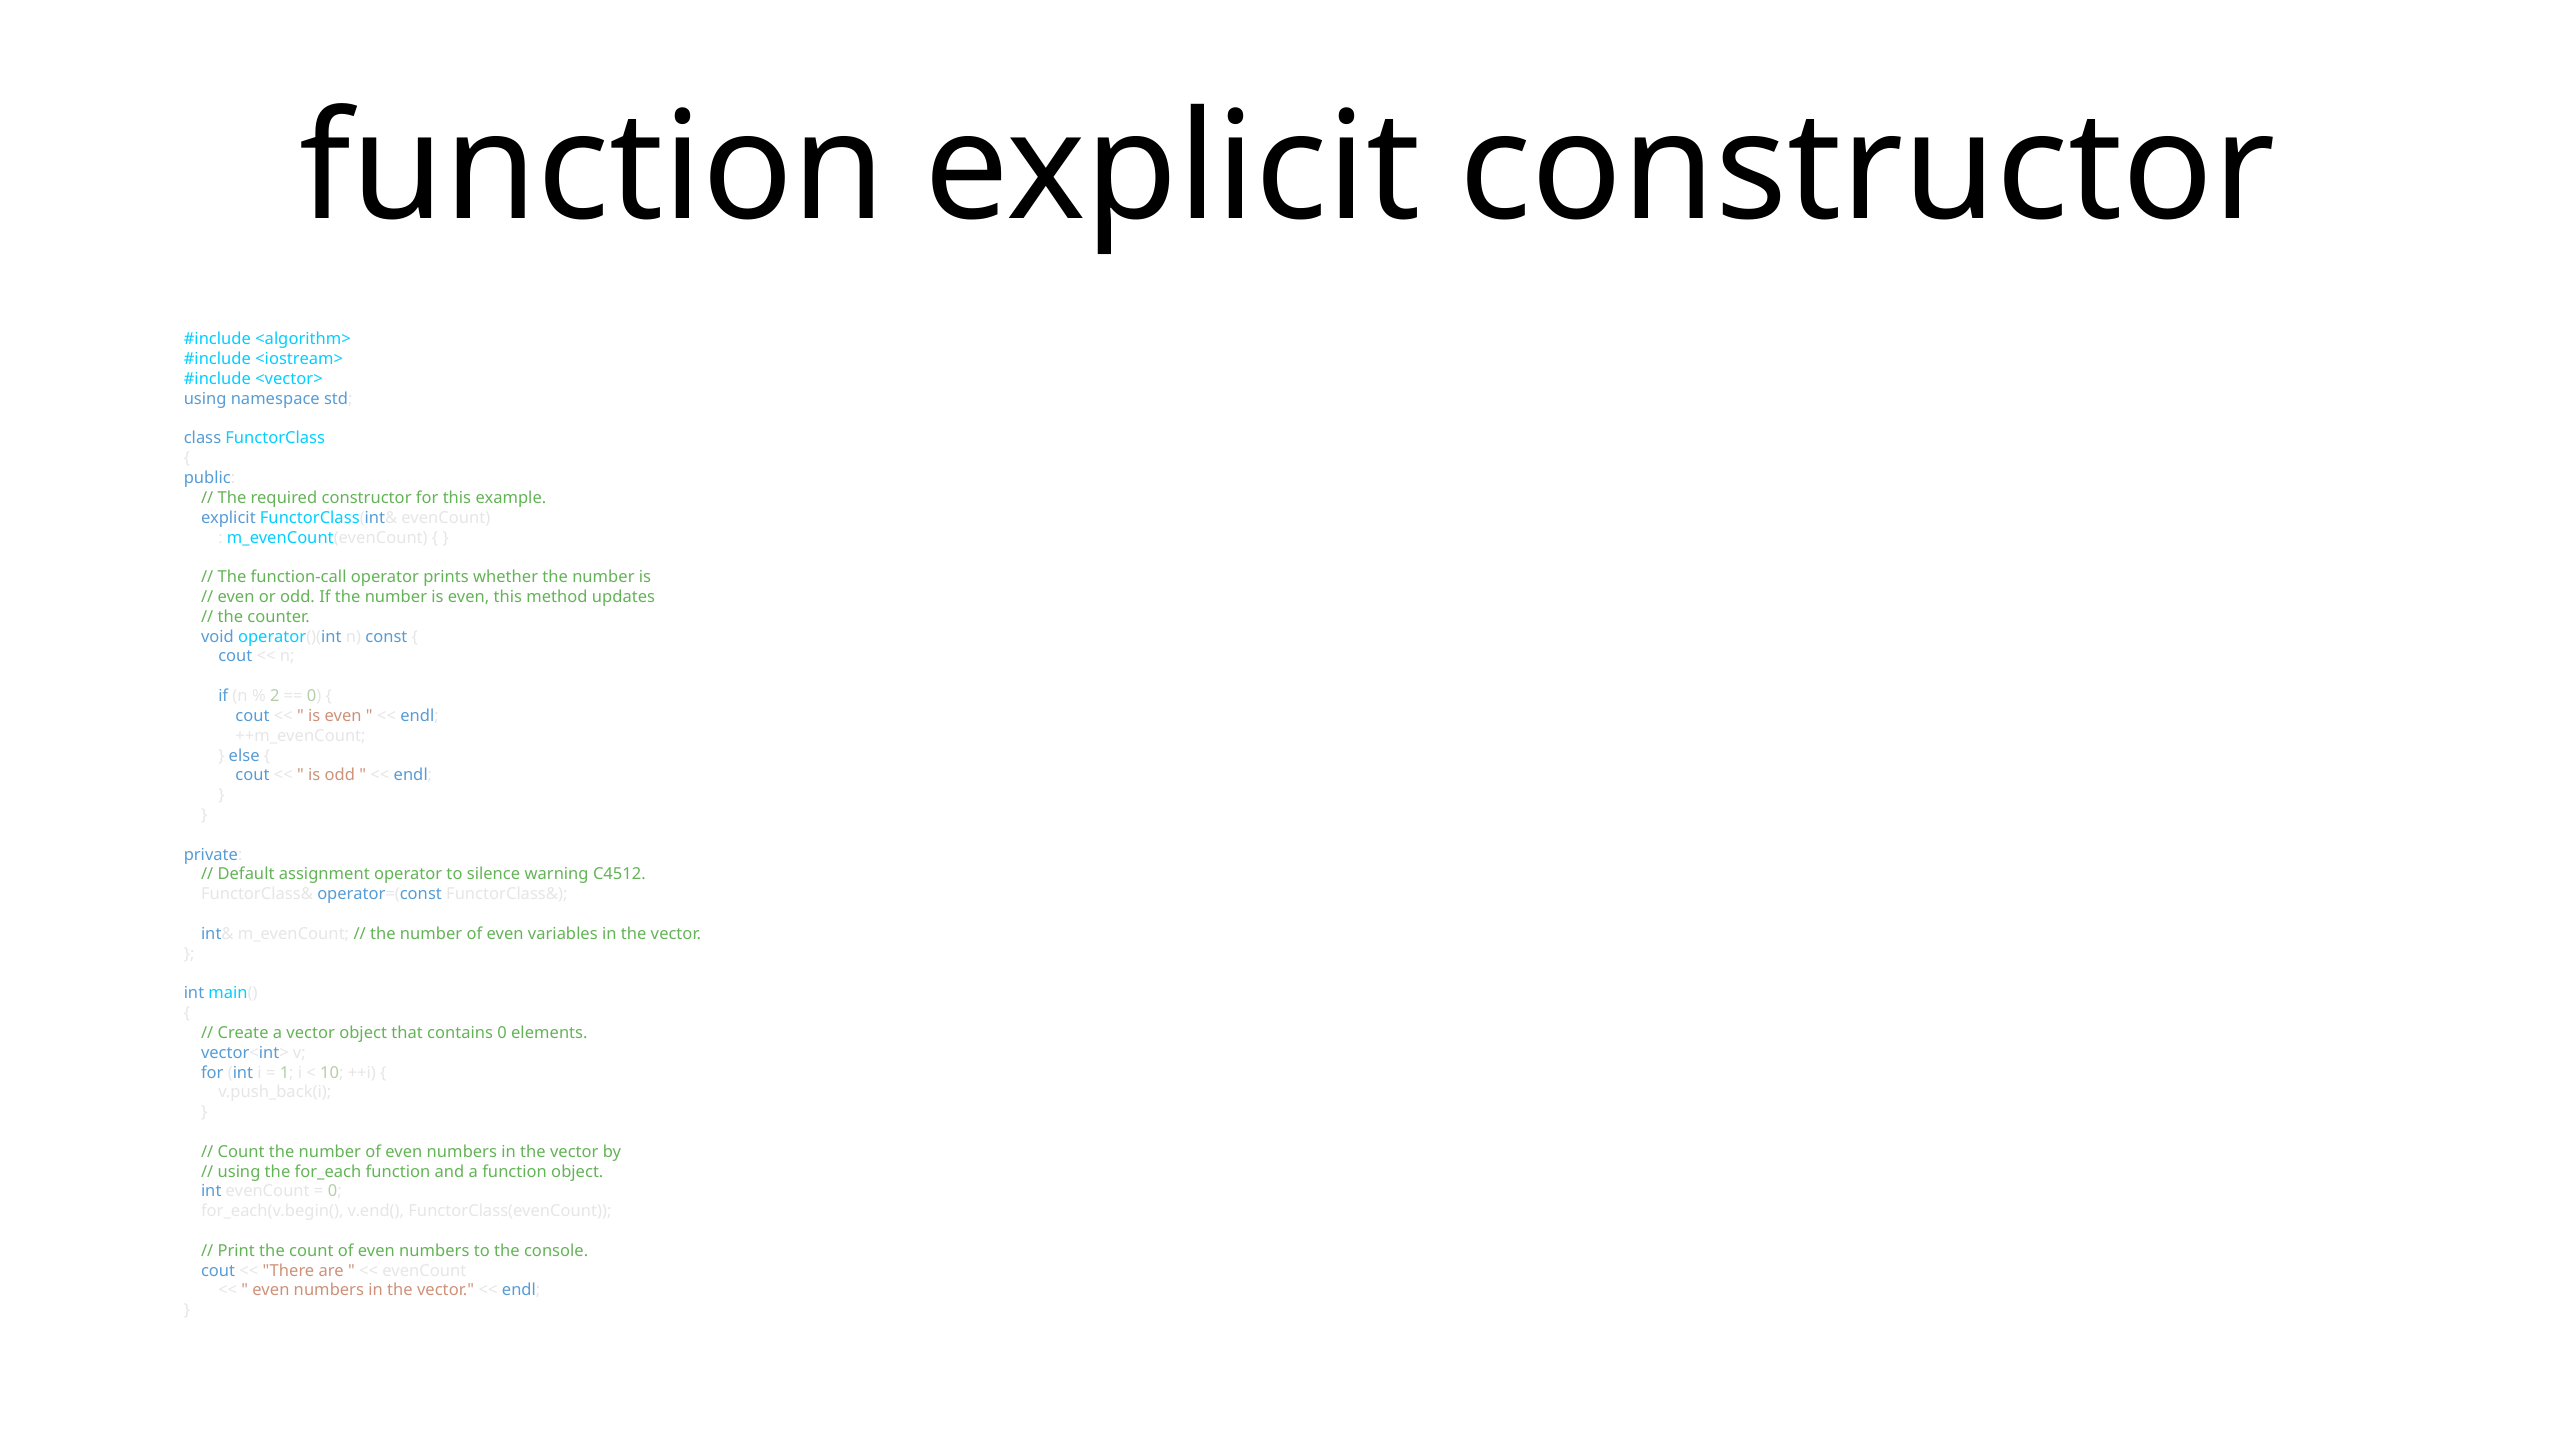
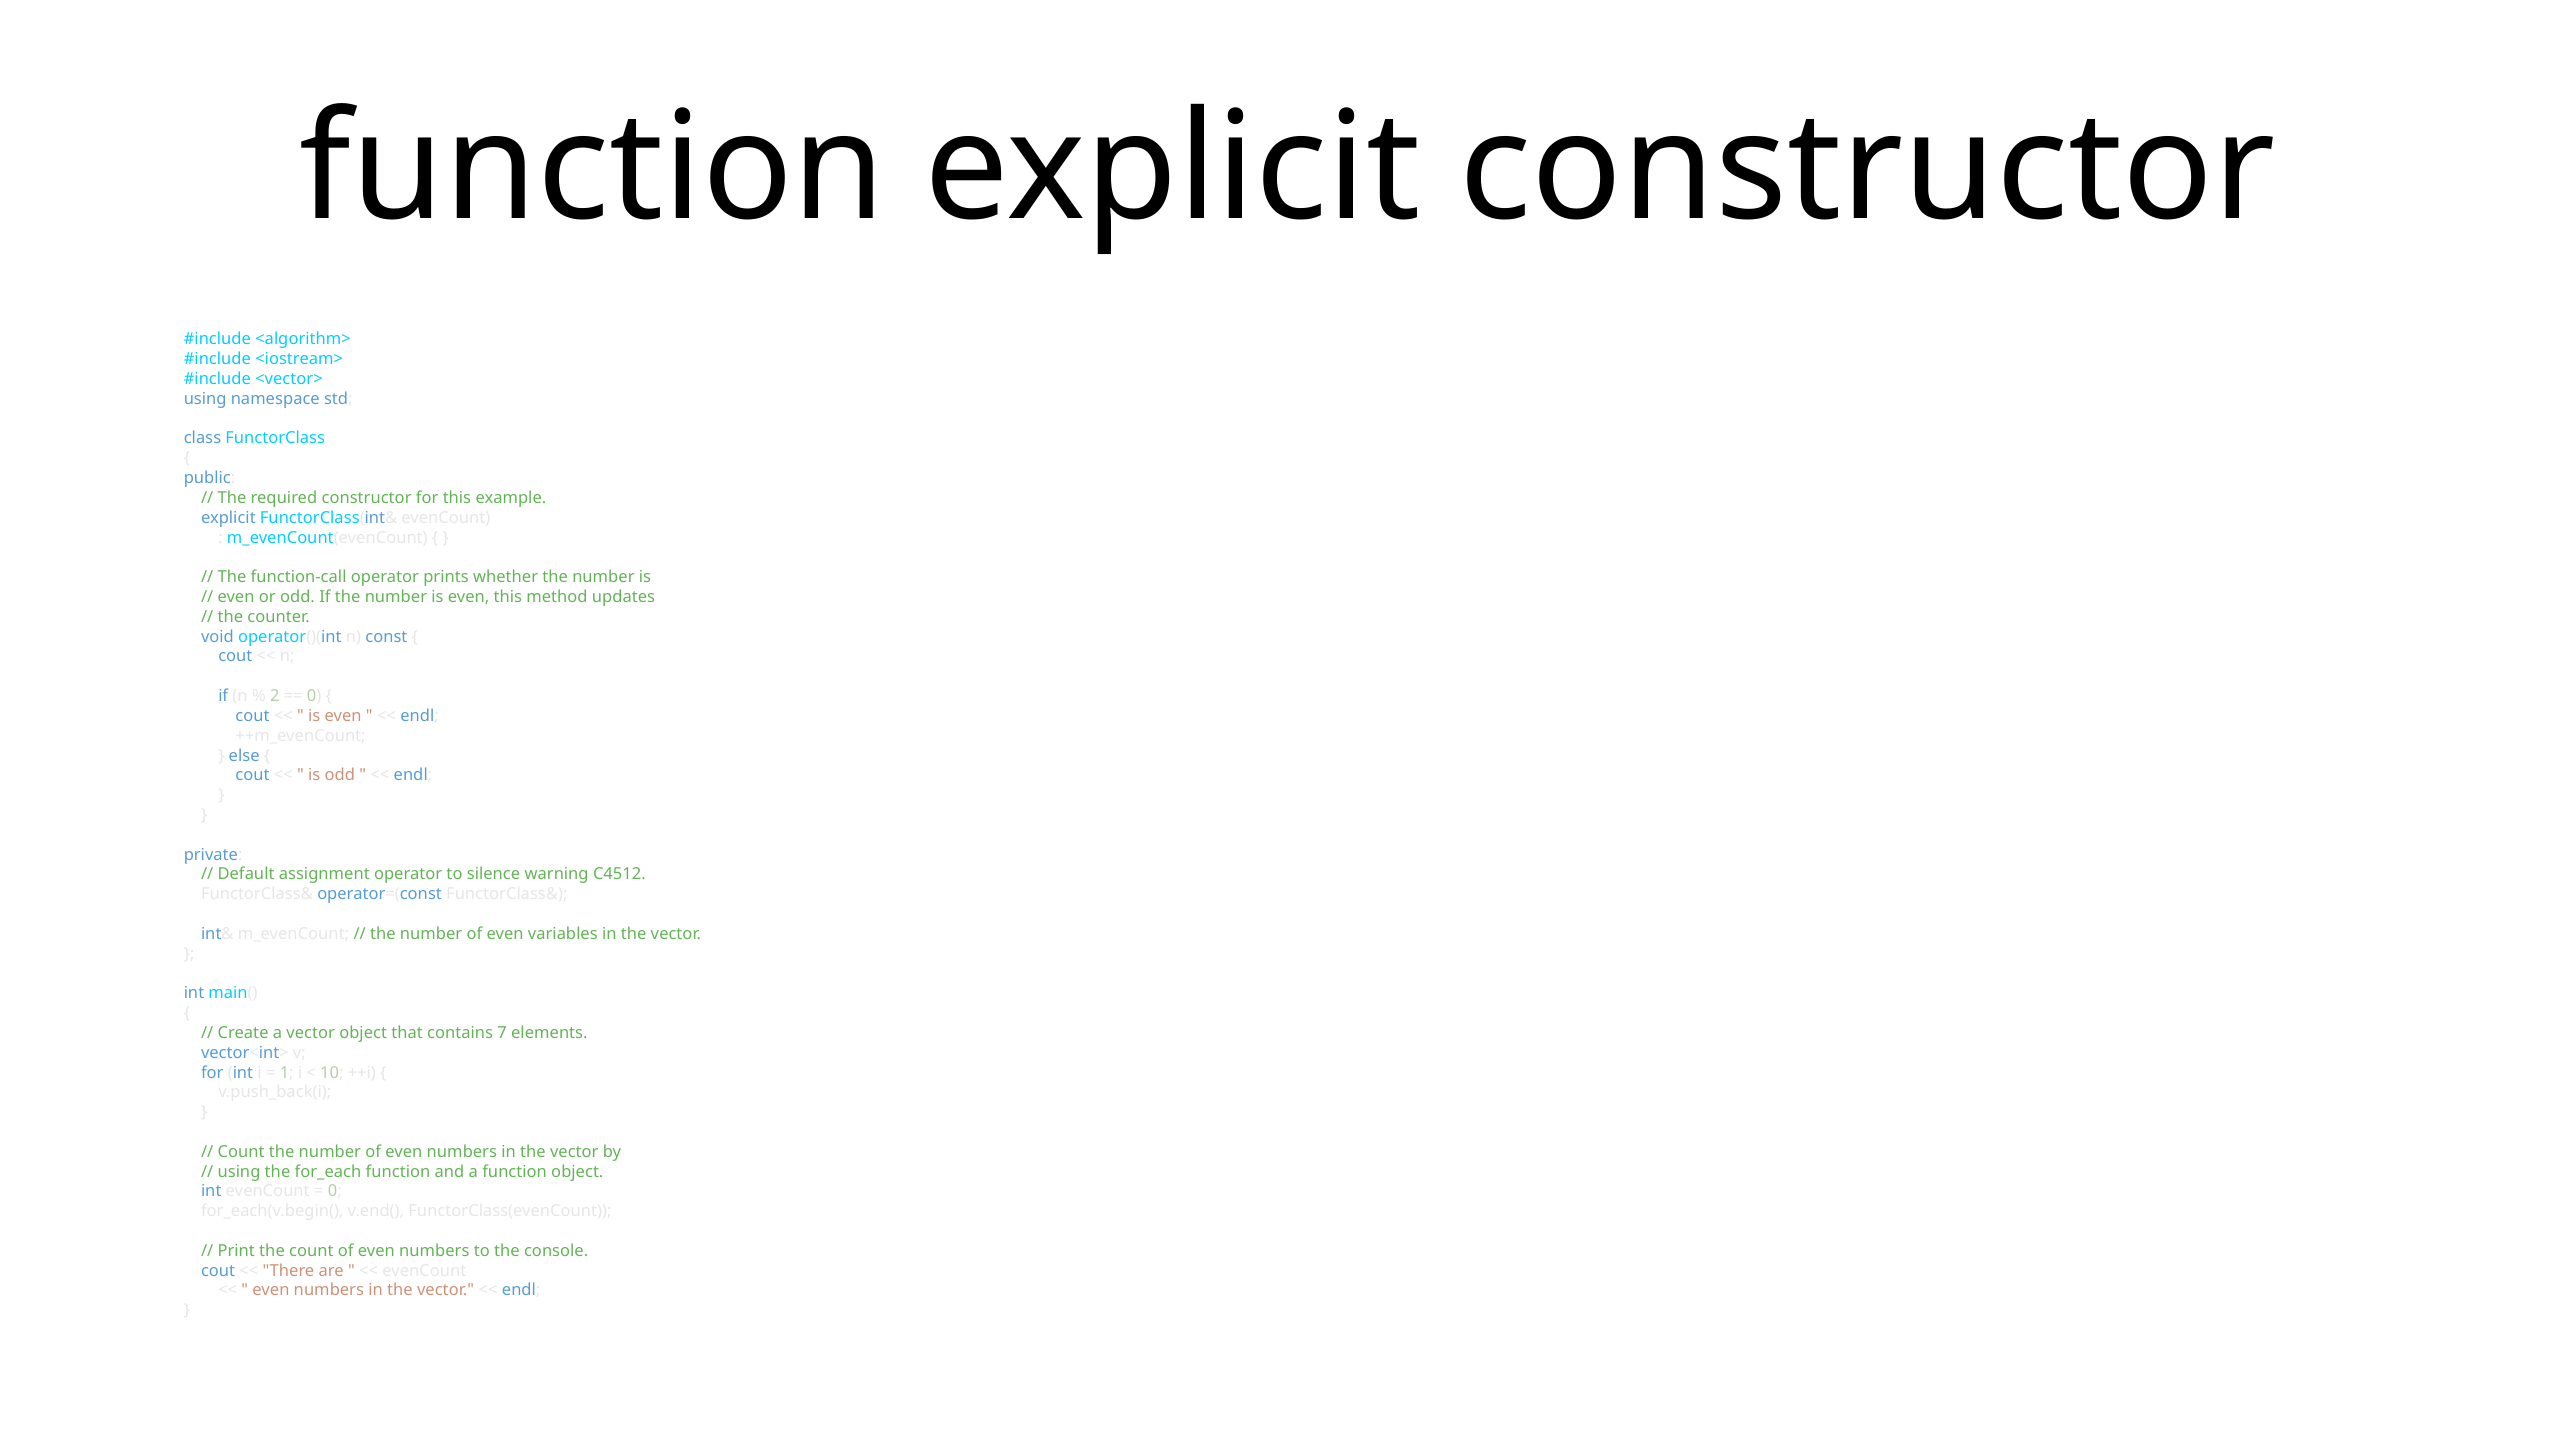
contains 0: 0 -> 7 (502, 1033)
